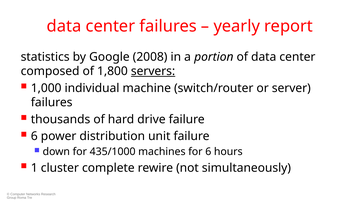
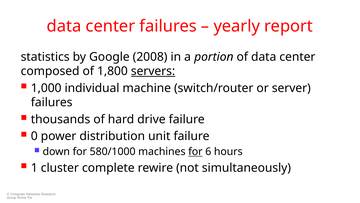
6: 6 -> 0 (34, 136)
435/1000: 435/1000 -> 580/1000 (113, 151)
for underline: none -> present (195, 151)
